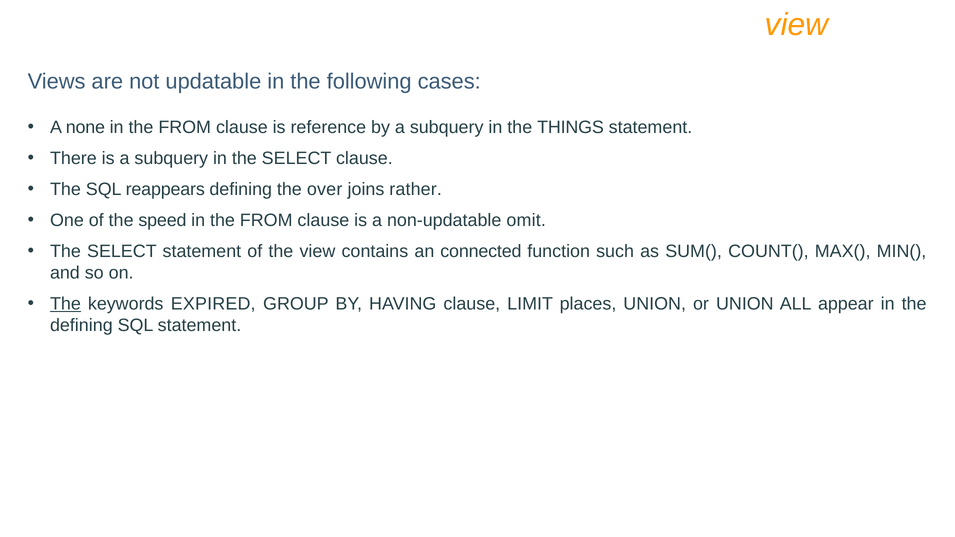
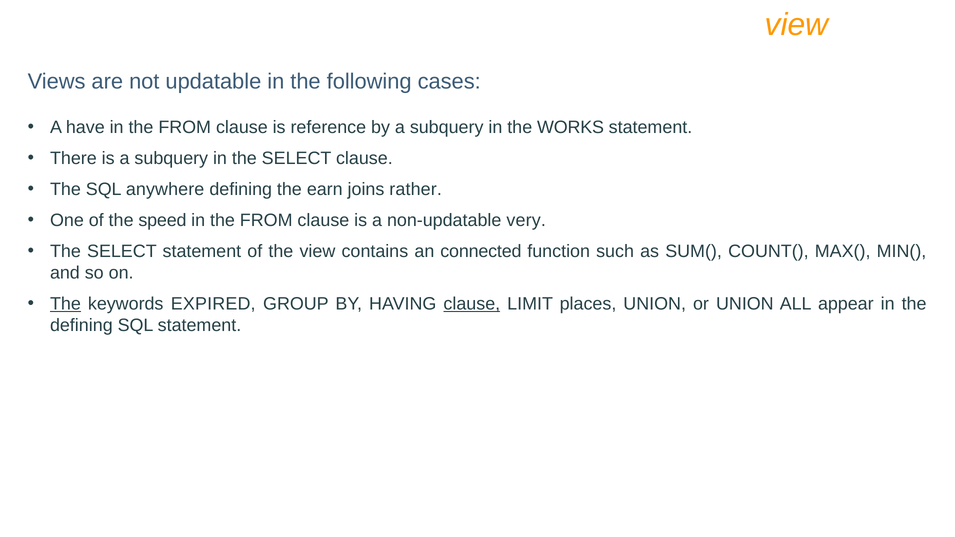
none: none -> have (85, 127)
THINGS: THINGS -> WORKS (571, 127)
reappears: reappears -> anywhere (165, 189)
over: over -> earn (325, 189)
omit: omit -> very (526, 220)
clause underline: none -> present (472, 304)
